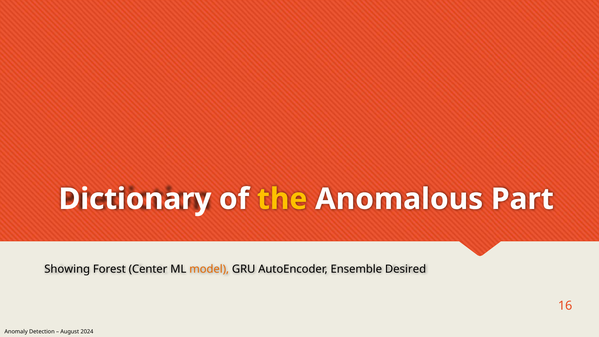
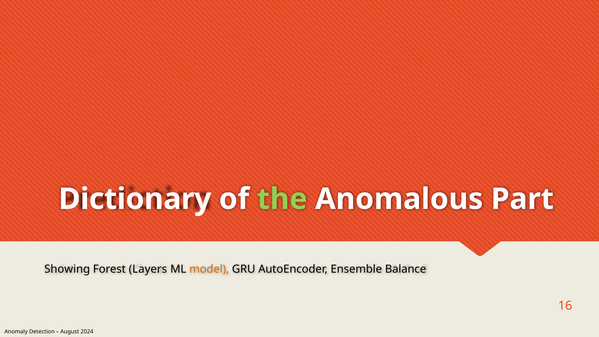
the colour: yellow -> light green (282, 199)
Center: Center -> Layers (148, 269)
Desired: Desired -> Balance (406, 269)
